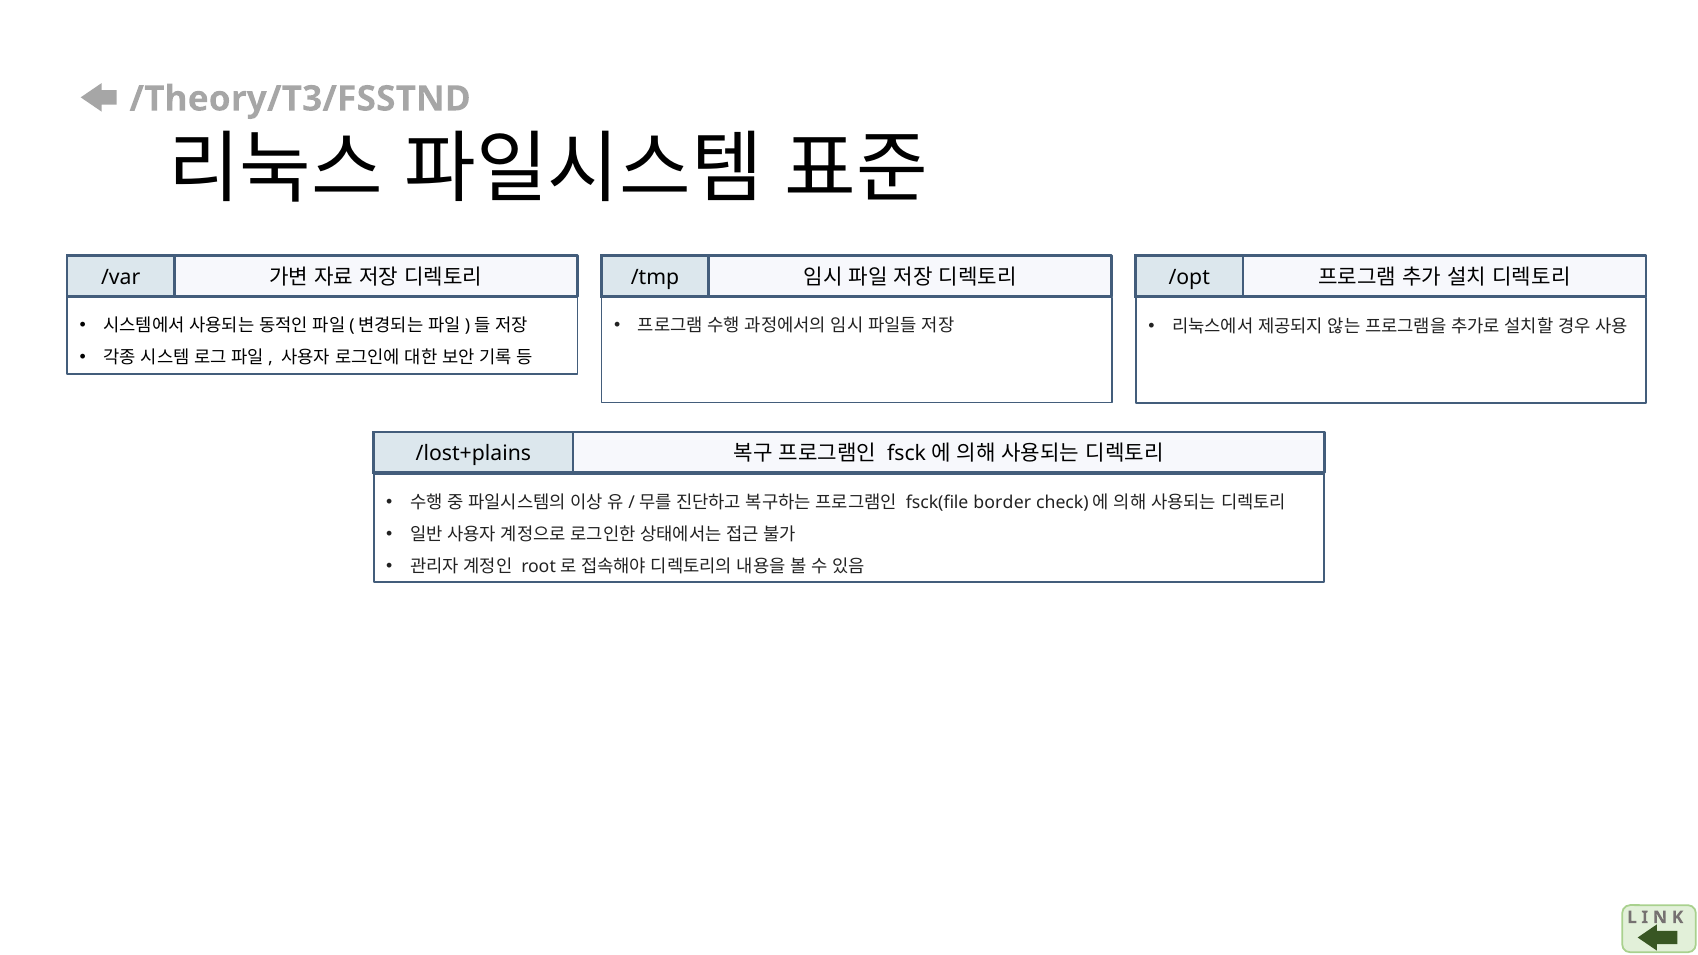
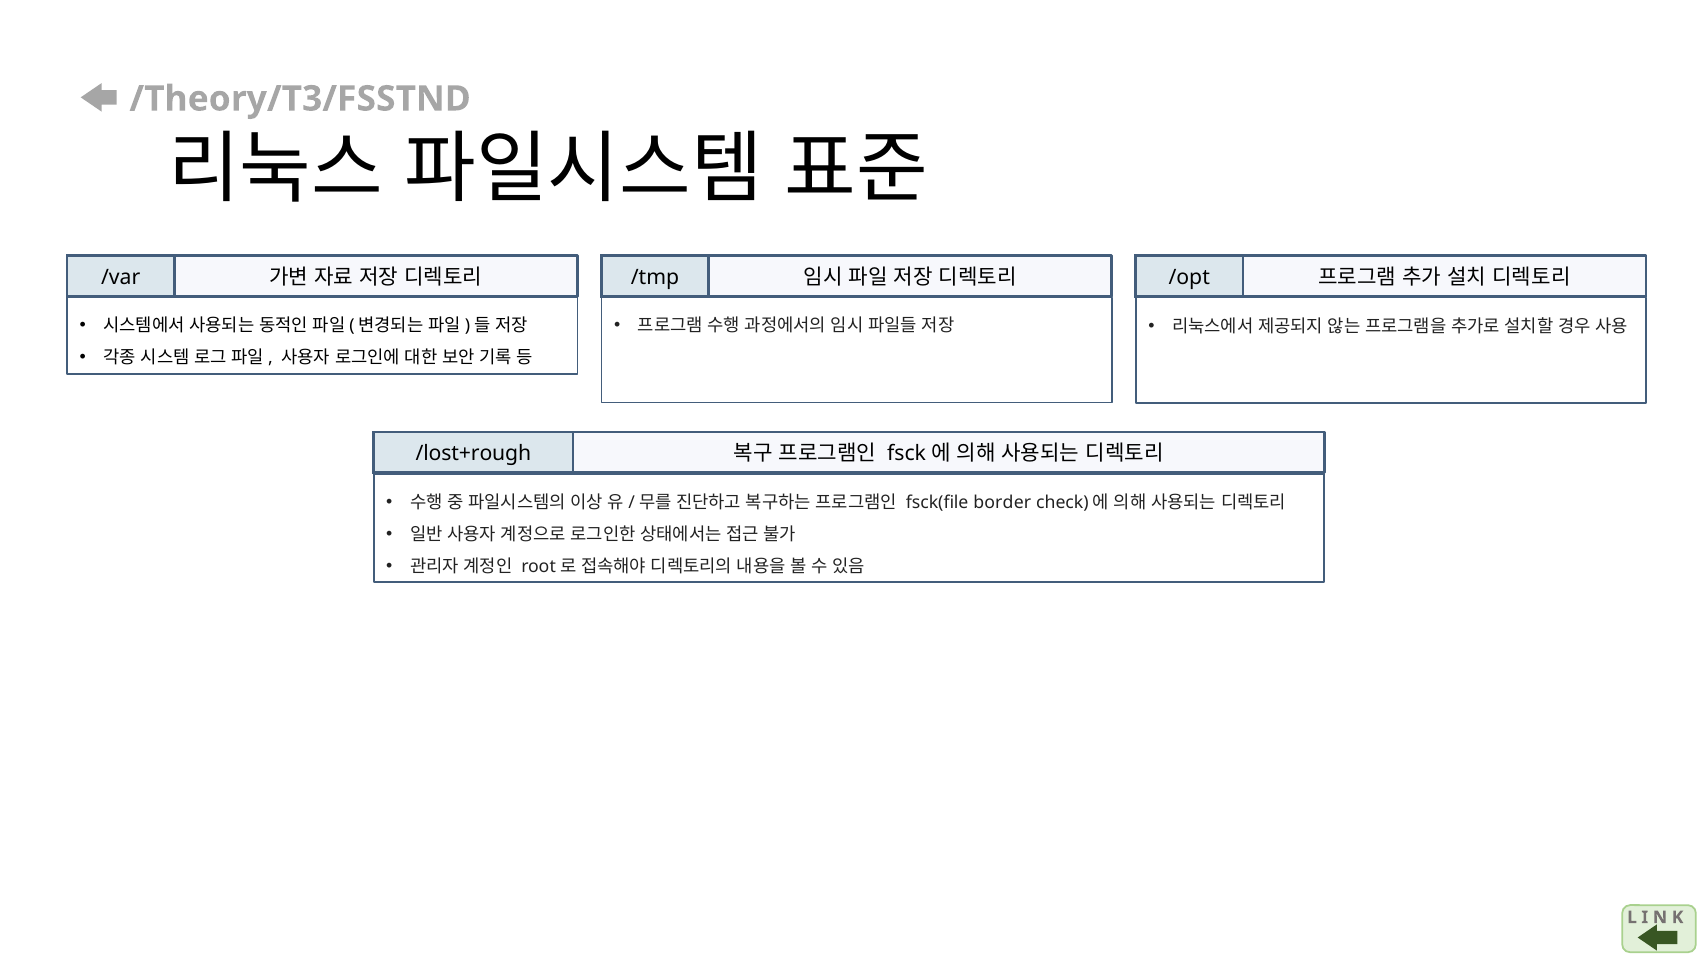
/lost+plains: /lost+plains -> /lost+rough (473, 454)
